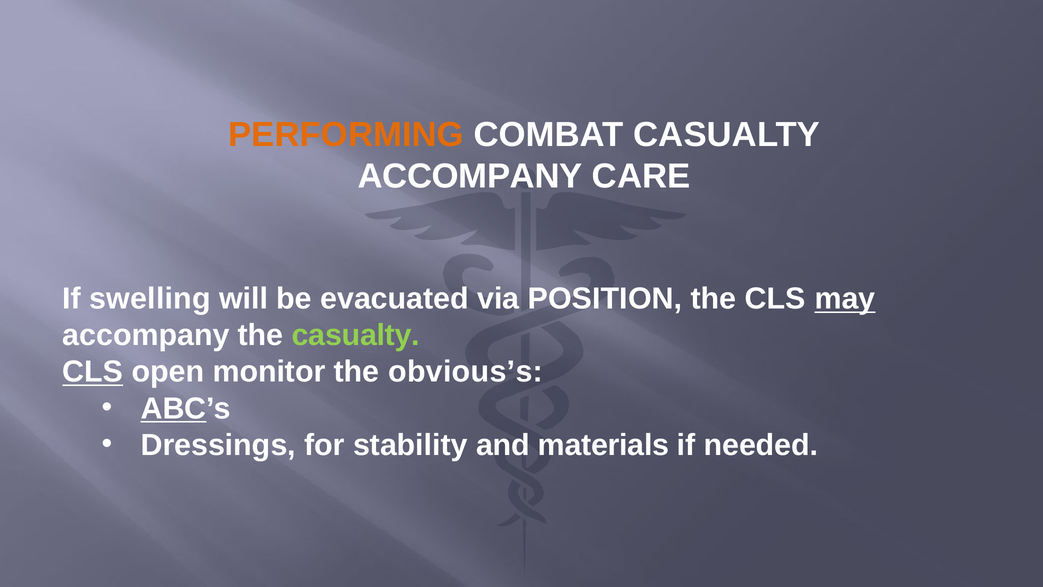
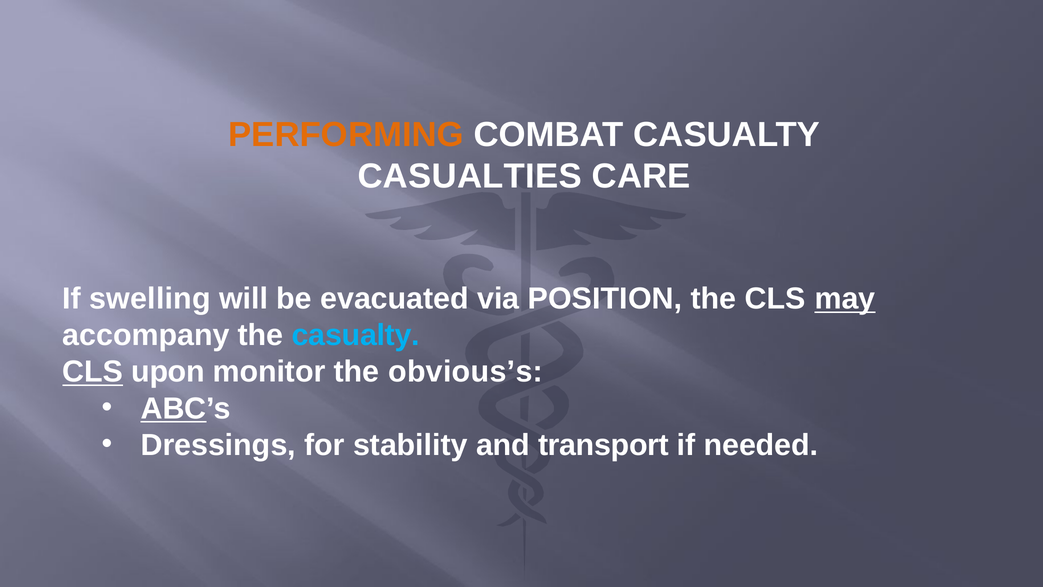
ACCOMPANY: ACCOMPANY -> CASUALTIES (470, 176)
casualty colour: light green -> light blue (356, 335)
open: open -> upon (168, 372)
materials: materials -> transport (604, 445)
